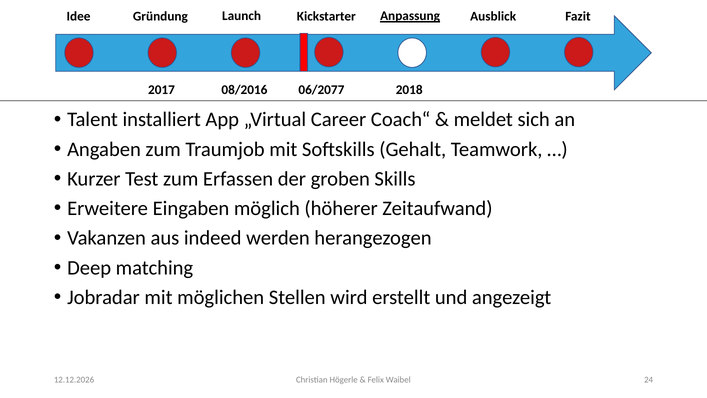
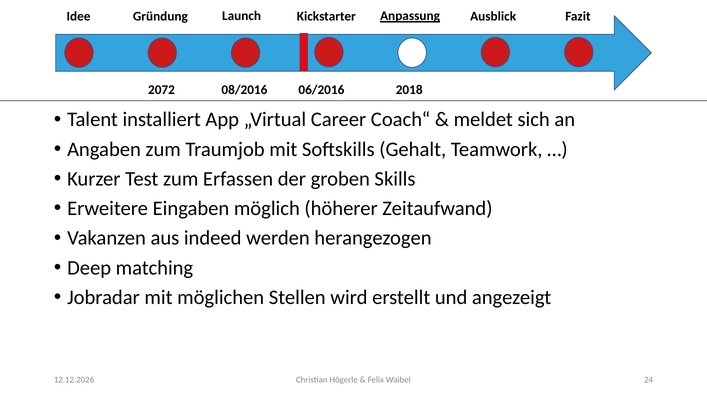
06/2077: 06/2077 -> 06/2016 (321, 90)
2017: 2017 -> 2072 (161, 90)
